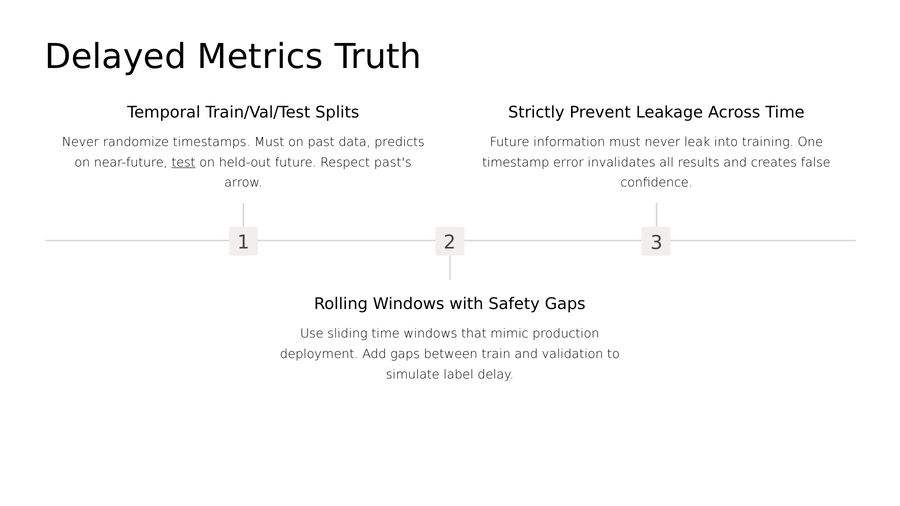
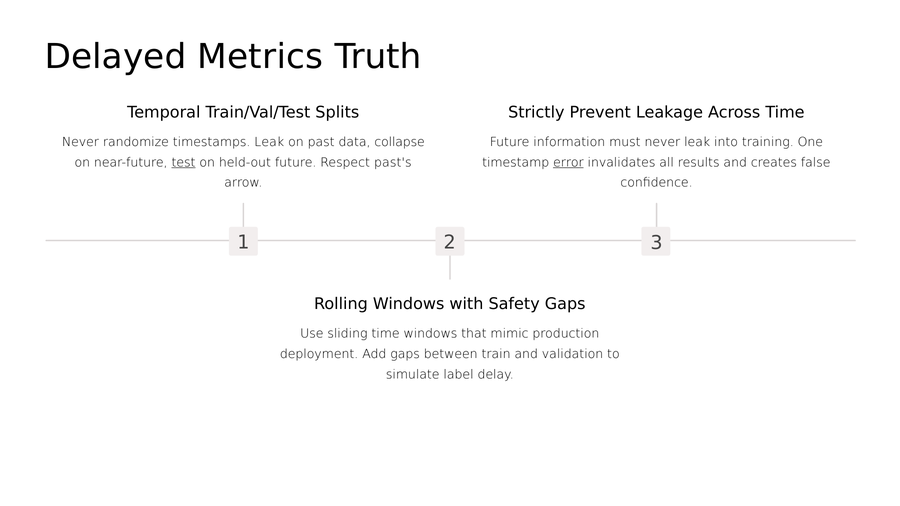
timestamps Must: Must -> Leak (269, 142)
predicts: predicts -> collapse (400, 142)
error underline: none -> present (568, 163)
